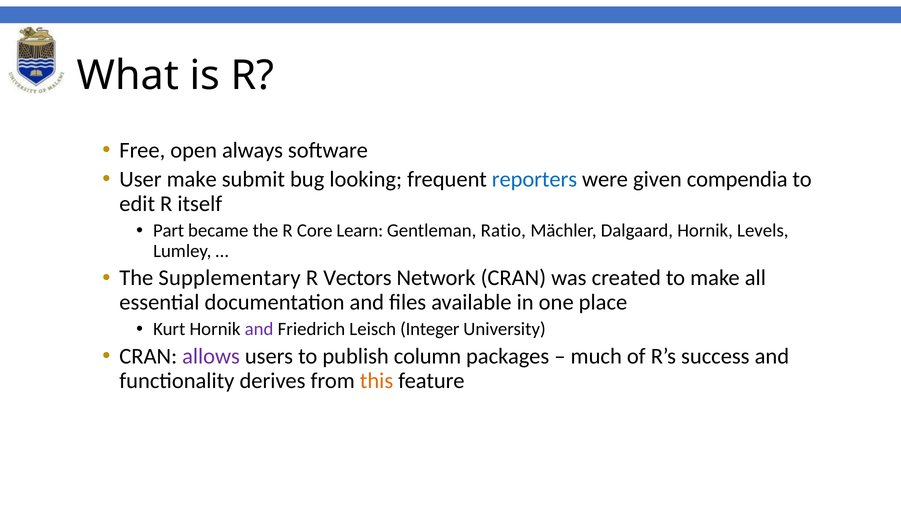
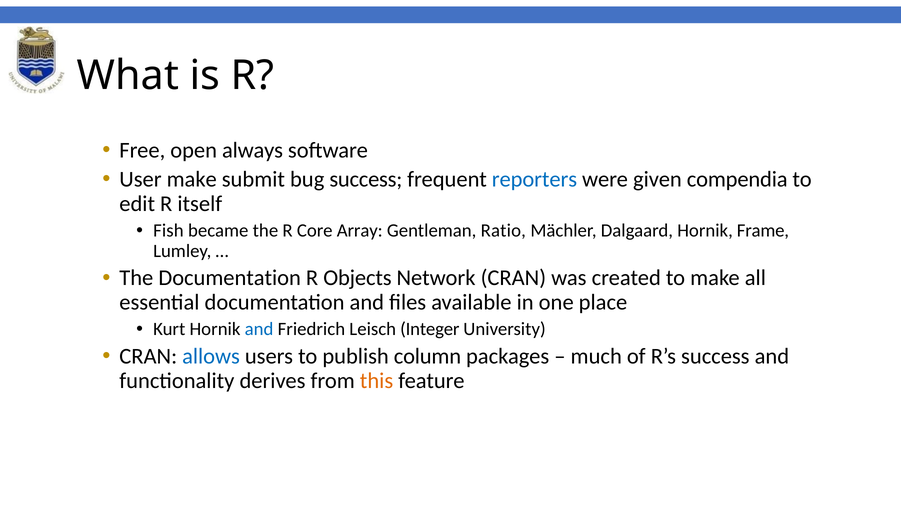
bug looking: looking -> success (366, 179)
Part: Part -> Fish (168, 231)
Learn: Learn -> Array (360, 231)
Levels: Levels -> Frame (763, 231)
The Supplementary: Supplementary -> Documentation (230, 278)
Vectors: Vectors -> Objects (357, 278)
and colour: purple -> blue (259, 329)
allows colour: purple -> blue (211, 356)
